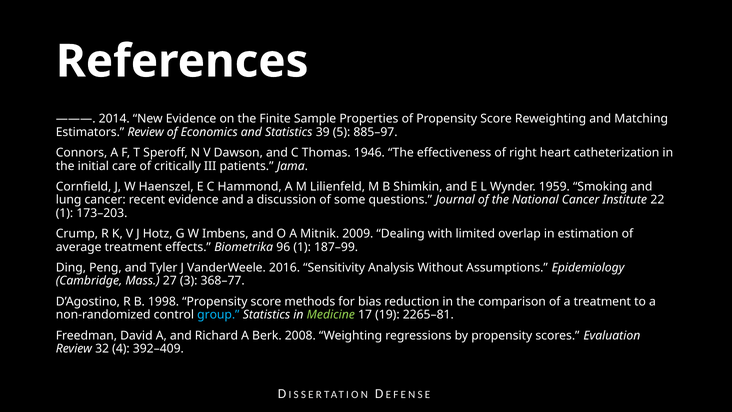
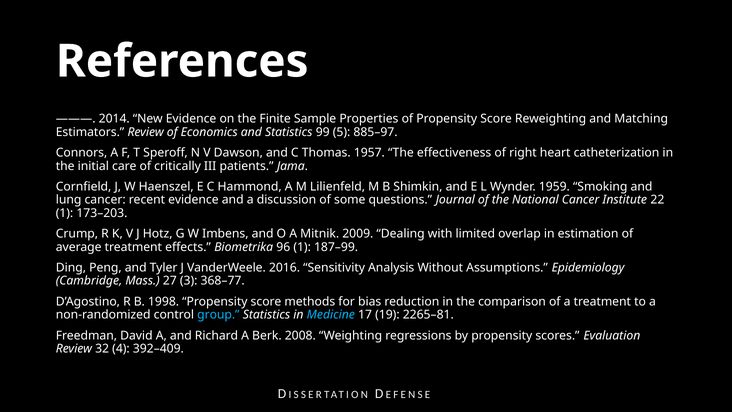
39: 39 -> 99 (323, 132)
1946: 1946 -> 1957 (369, 153)
Medicine colour: light green -> light blue (331, 315)
